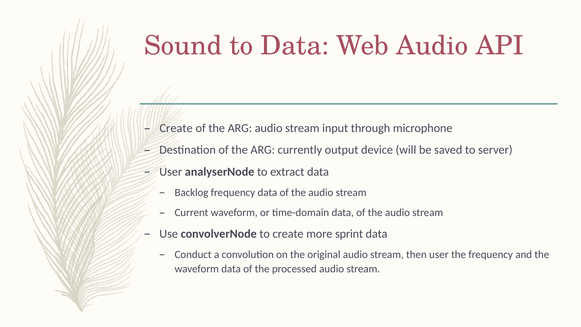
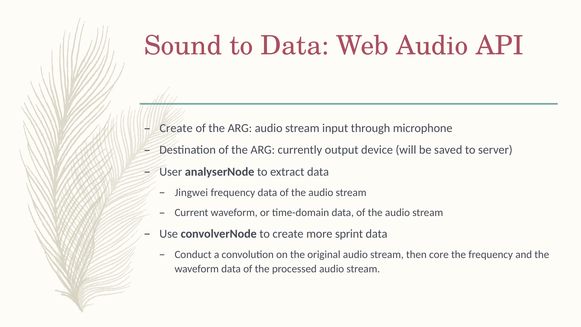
Backlog: Backlog -> Jingwei (191, 192)
then user: user -> core (439, 254)
